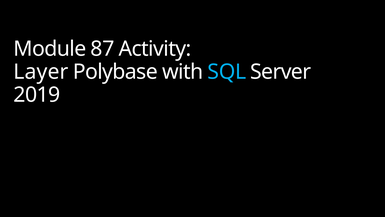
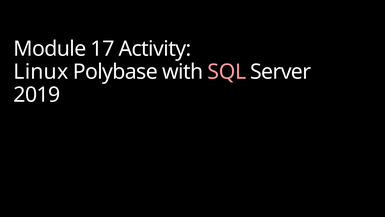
87: 87 -> 17 (103, 49)
Layer: Layer -> Linux (41, 72)
SQL colour: light blue -> pink (227, 72)
